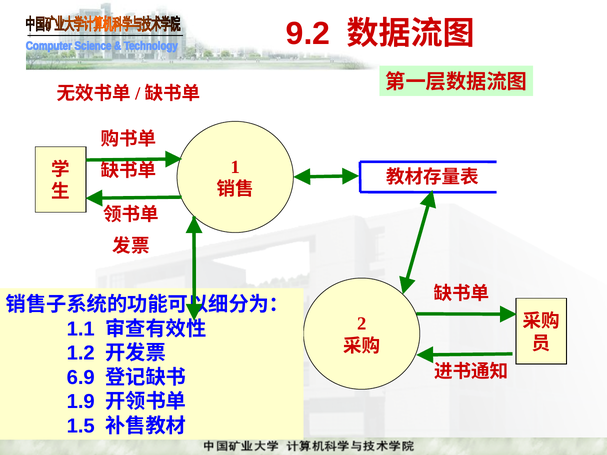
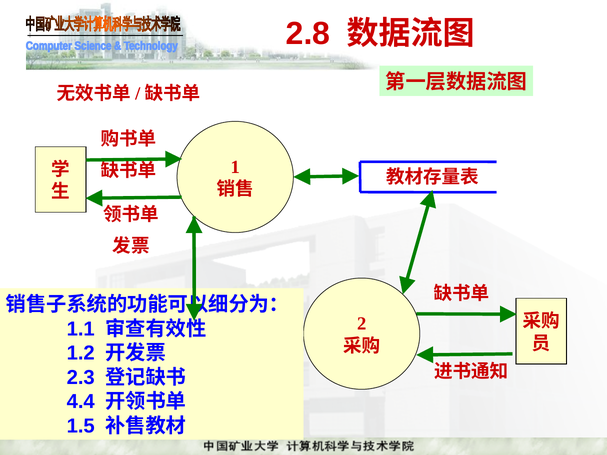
9.2: 9.2 -> 2.8 (308, 34)
6.9: 6.9 -> 2.3 (81, 378)
1.9: 1.9 -> 4.4 (81, 402)
